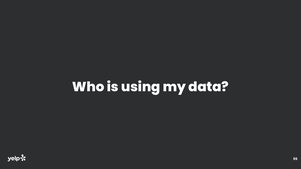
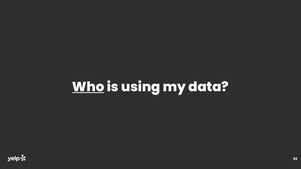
Who underline: none -> present (88, 87)
